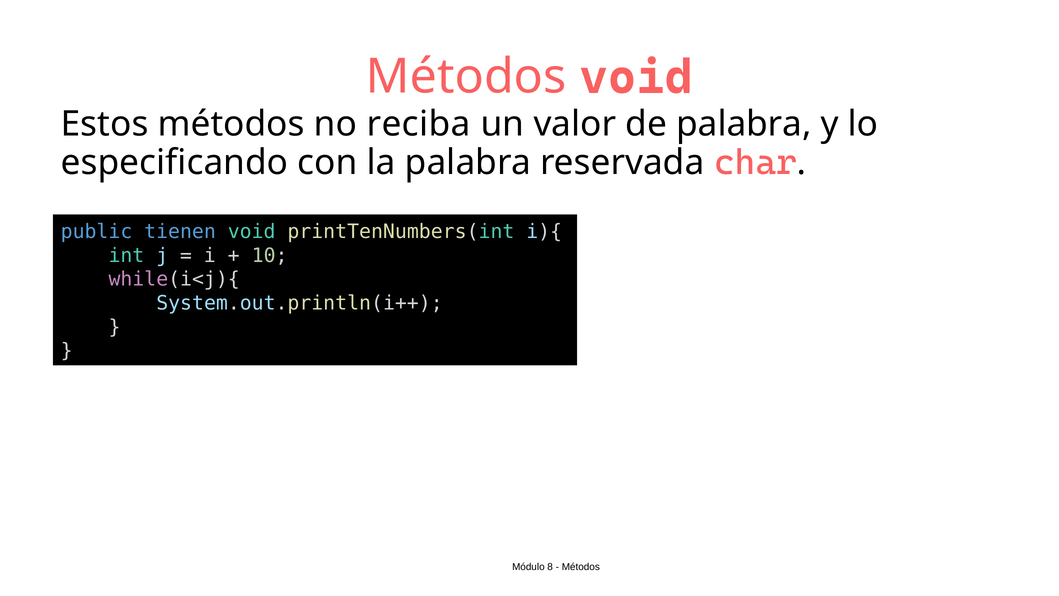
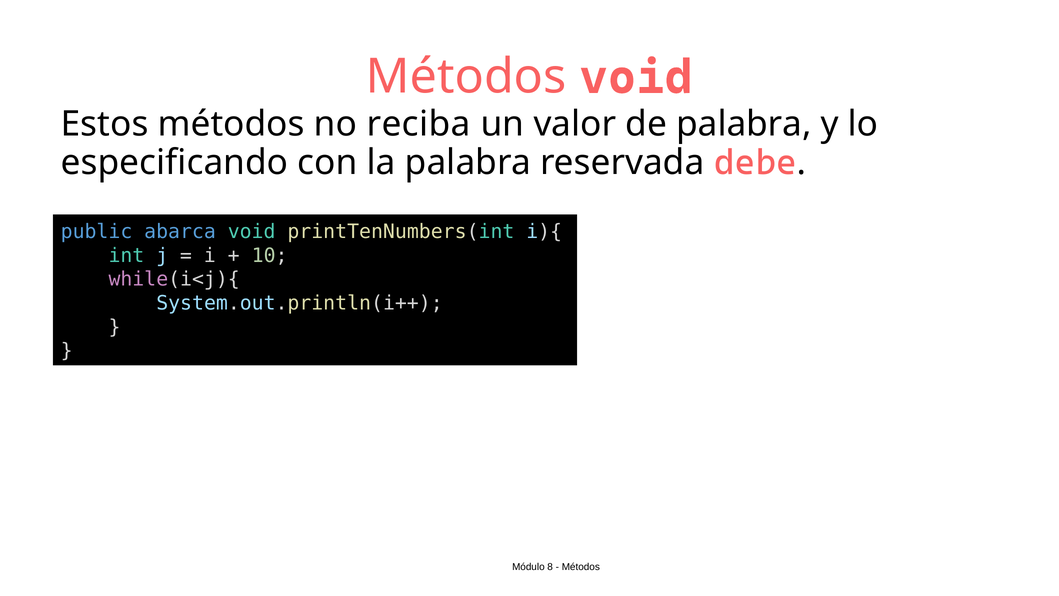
char: char -> debe (755, 162)
tienen: tienen -> abarca (180, 232)
